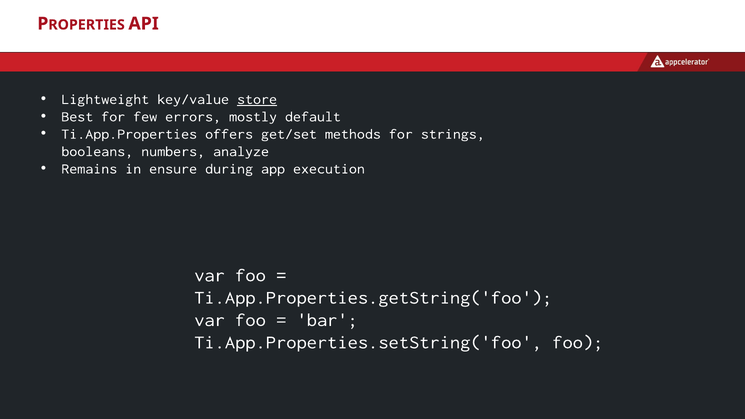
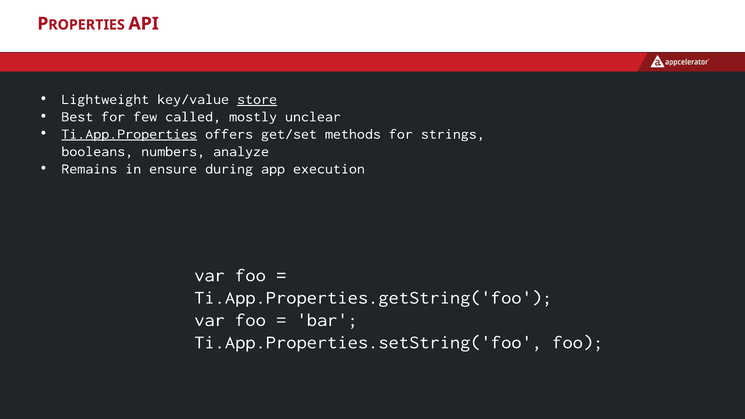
errors: errors -> called (193, 117)
default: default -> unclear (313, 117)
Ti.App.Properties underline: none -> present (129, 134)
